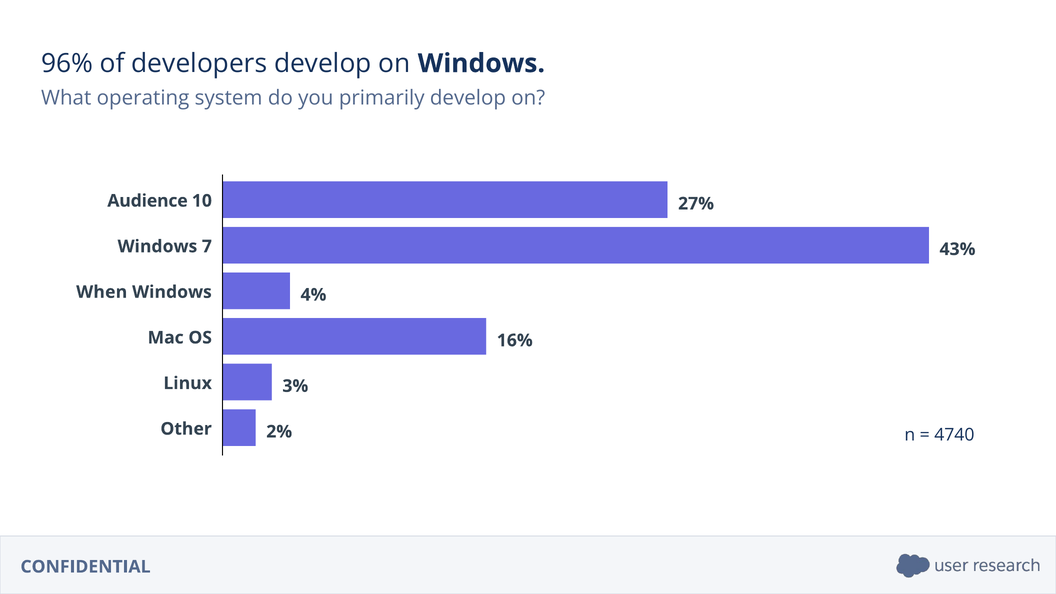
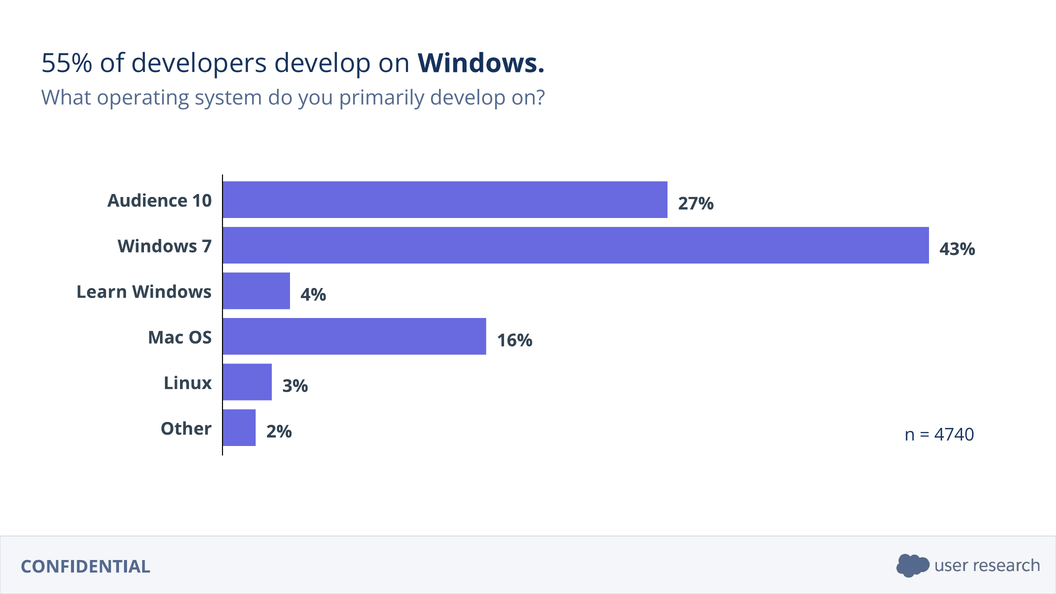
96%: 96% -> 55% (67, 63)
When: When -> Learn (102, 292)
